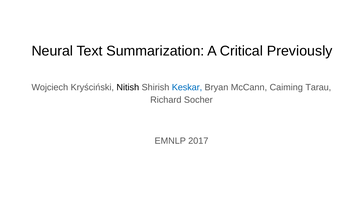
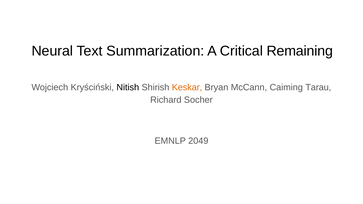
Previously: Previously -> Remaining (300, 51)
Keskar colour: blue -> orange (187, 87)
2017: 2017 -> 2049 (198, 141)
